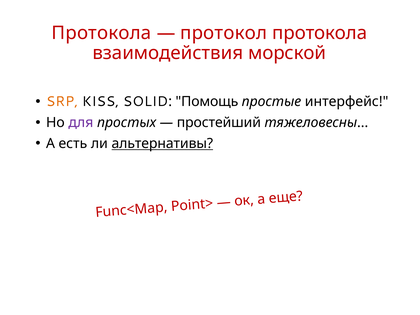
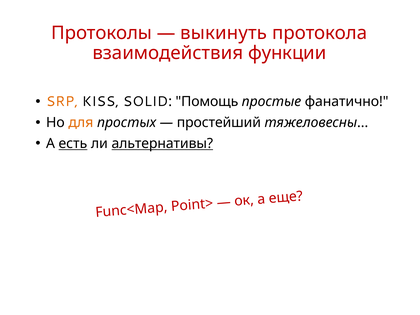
Протокола: Протокола -> Протоколы (102, 33)
протокол: протокол -> выкинуть (224, 33)
морской: морской -> функции (287, 53)
интерфейс: интерфейс -> фанатично (347, 102)
для colour: purple -> orange (81, 123)
есть underline: none -> present (73, 144)
